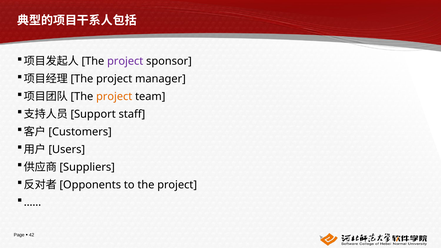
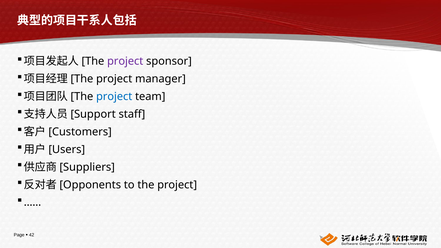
project colour: orange -> blue (114, 97)
